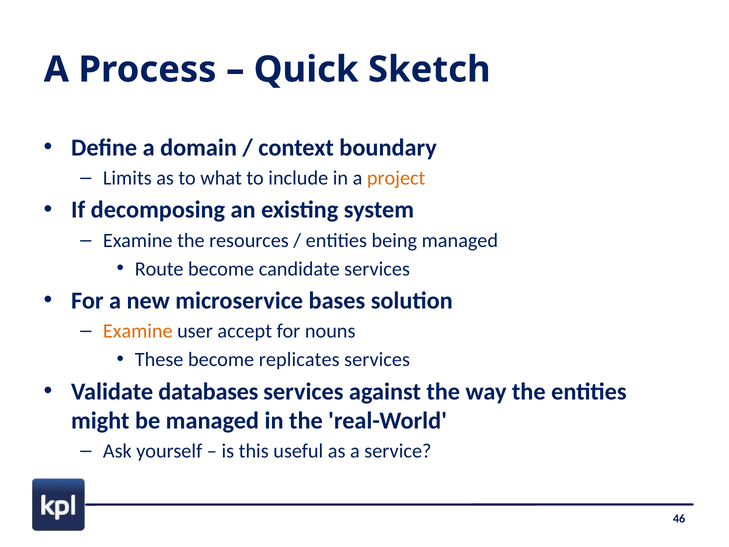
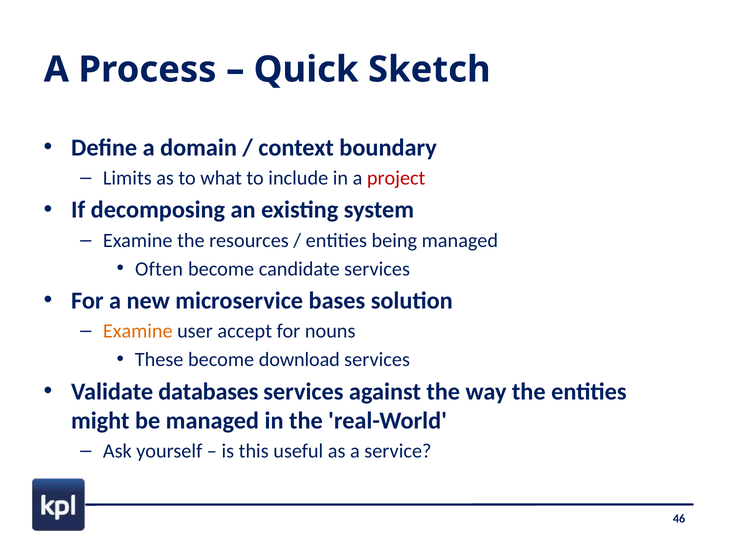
project colour: orange -> red (396, 178)
Route: Route -> Often (159, 269)
replicates: replicates -> download (299, 359)
